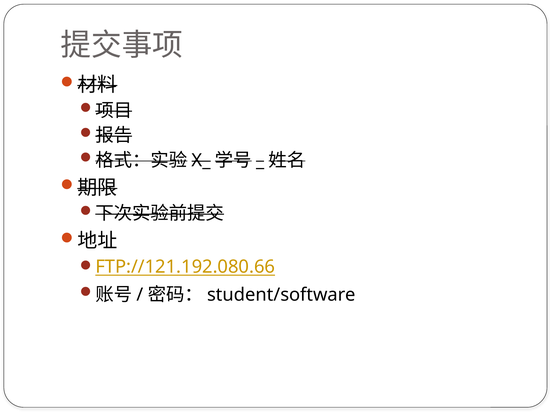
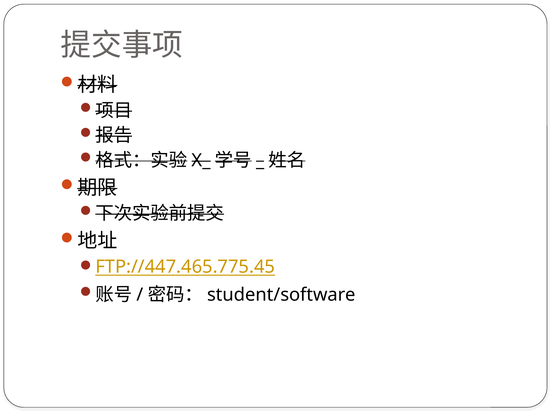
FTP://121.192.080.66: FTP://121.192.080.66 -> FTP://447.465.775.45 (185, 267)
